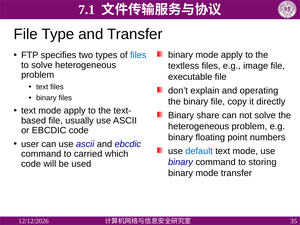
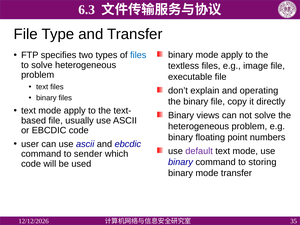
7.1: 7.1 -> 6.3 (87, 10)
share: share -> views (208, 115)
default colour: blue -> purple (199, 151)
carried: carried -> sender (88, 154)
